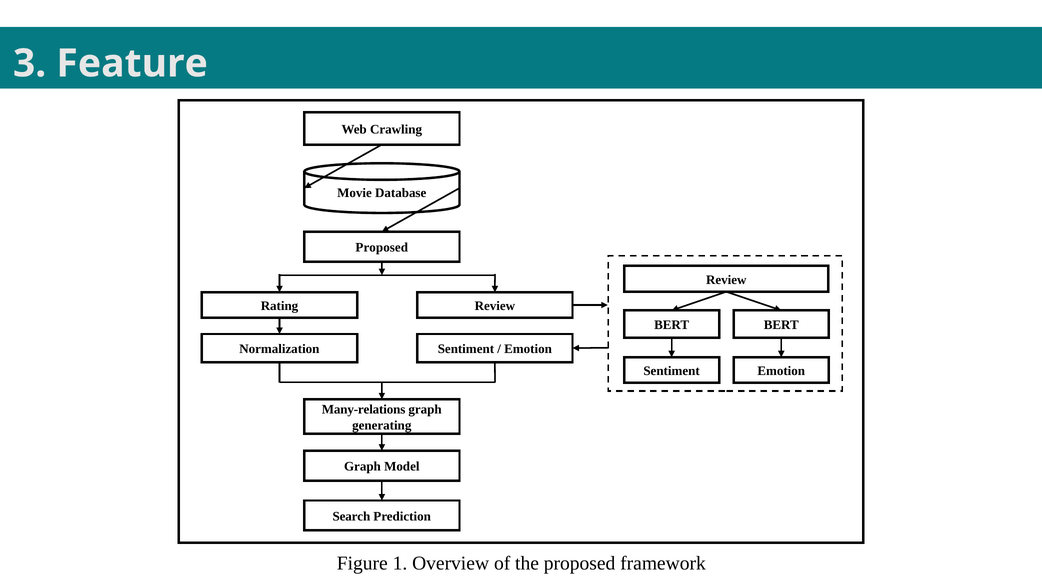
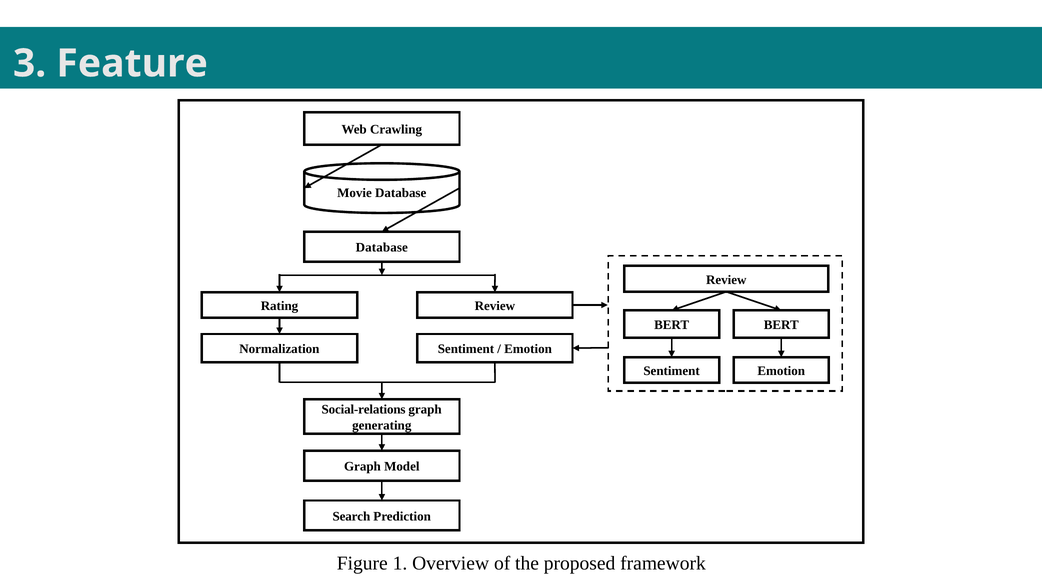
Proposed: Proposed -> Database (382, 248)
Many-relations: Many-relations -> Social-relations (364, 410)
